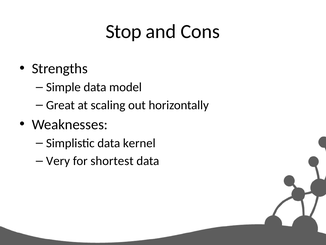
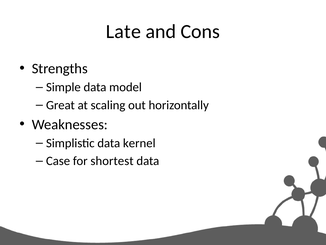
Stop: Stop -> Late (123, 32)
Very: Very -> Case (58, 161)
